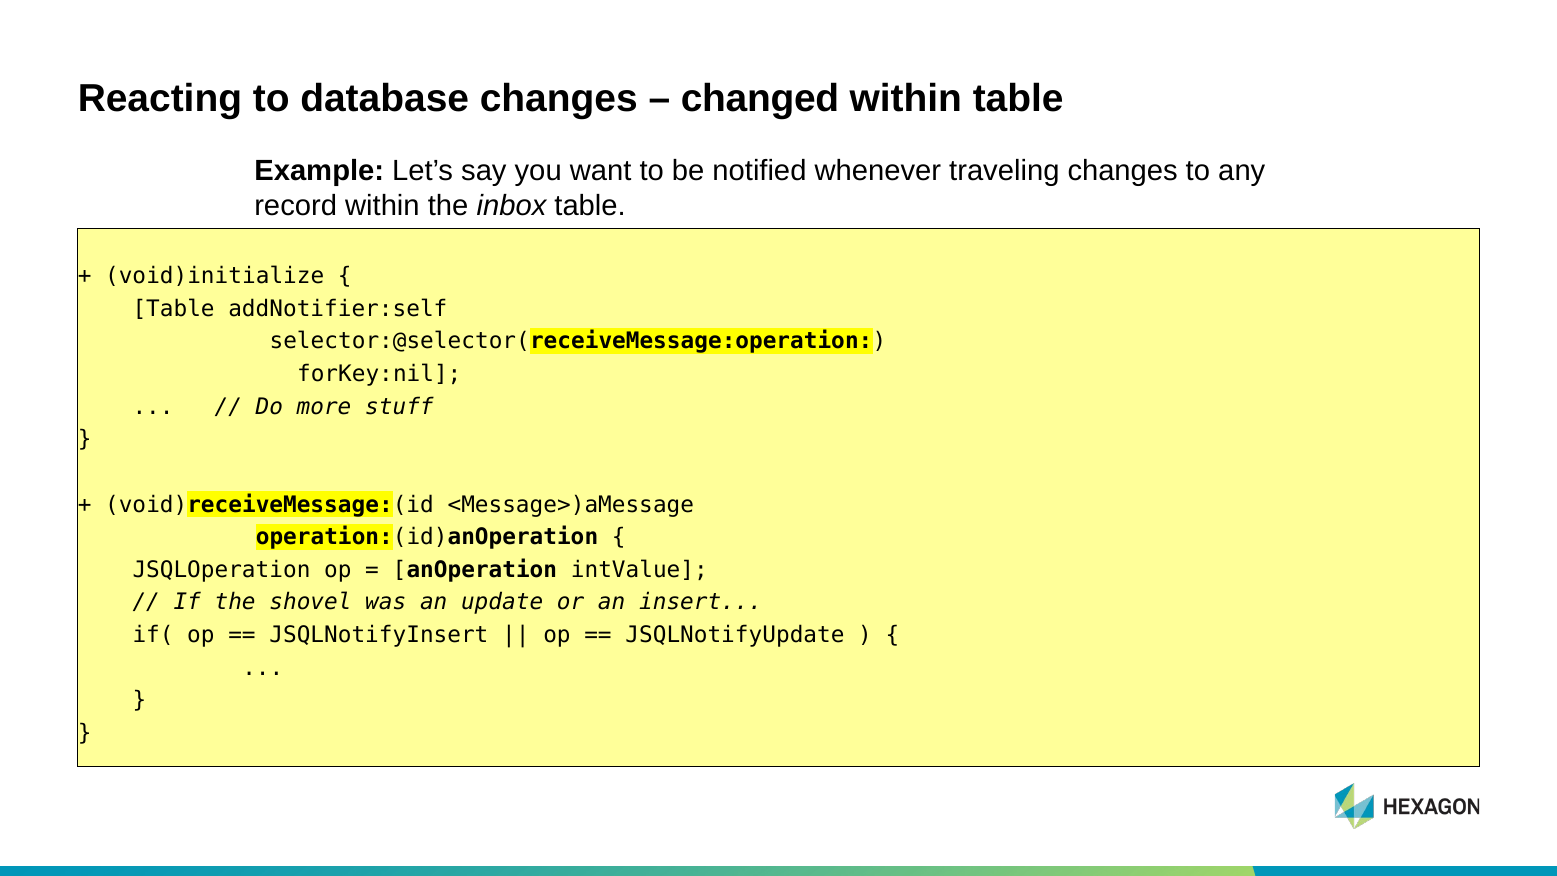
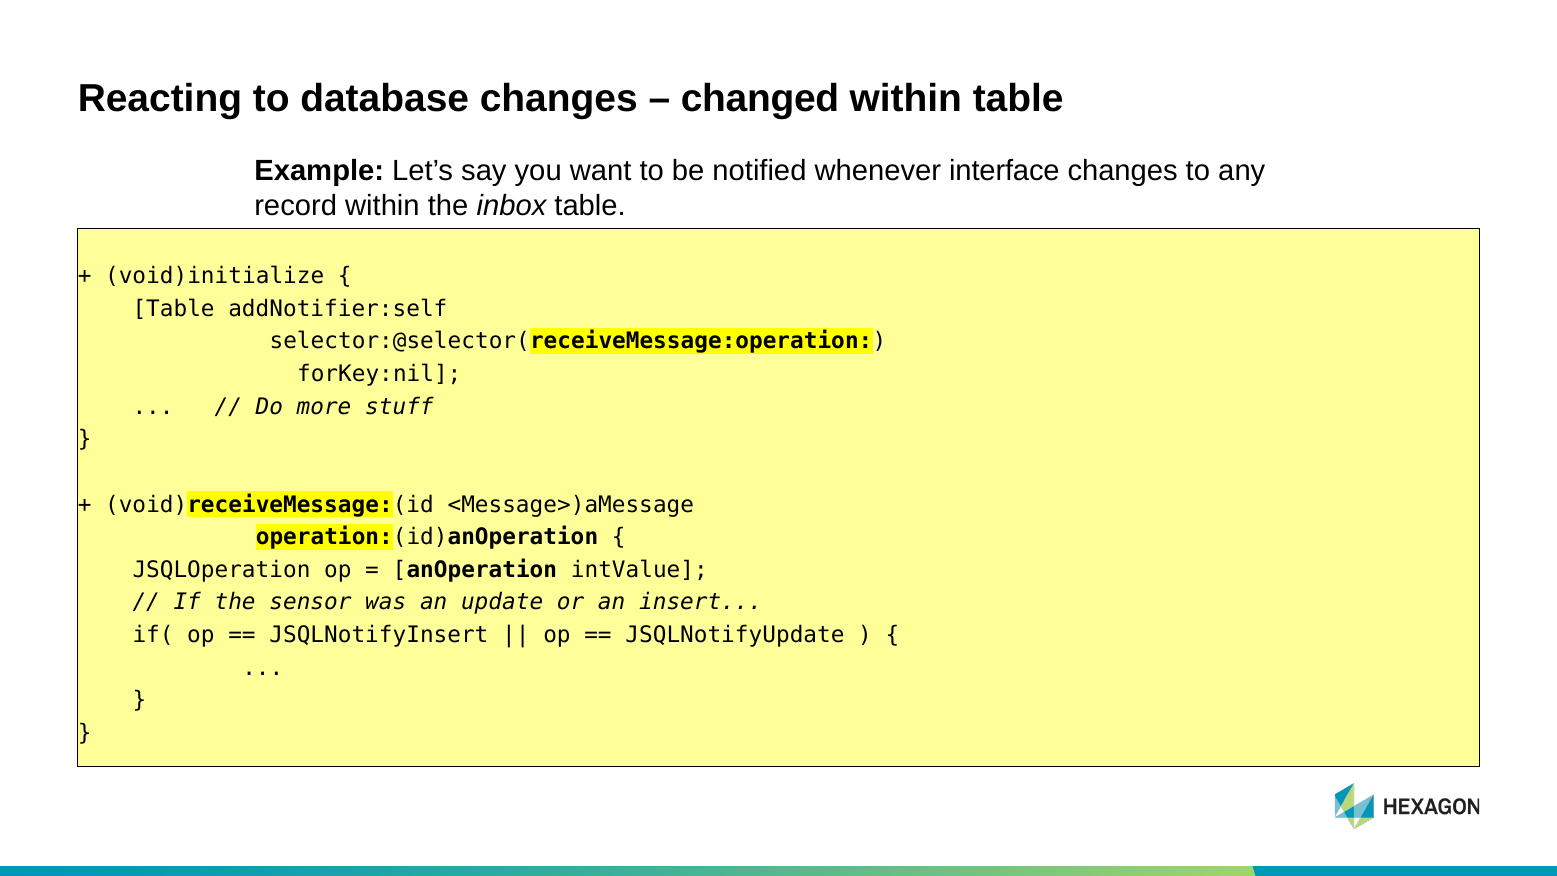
traveling: traveling -> interface (1004, 171)
shovel: shovel -> sensor (310, 602)
